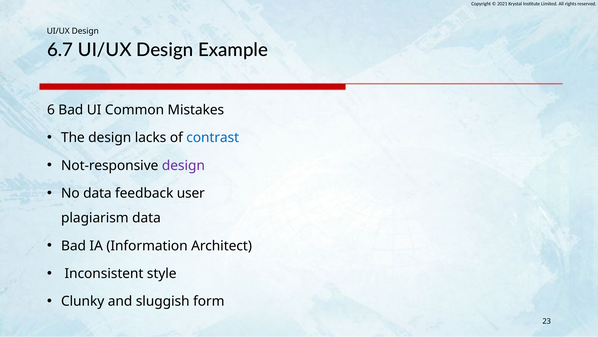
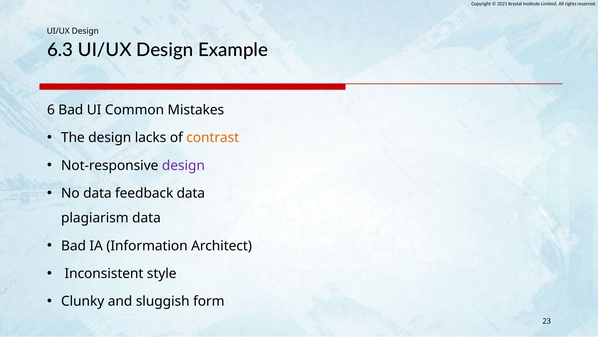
6.7: 6.7 -> 6.3 (60, 50)
contrast colour: blue -> orange (213, 137)
feedback user: user -> data (191, 193)
